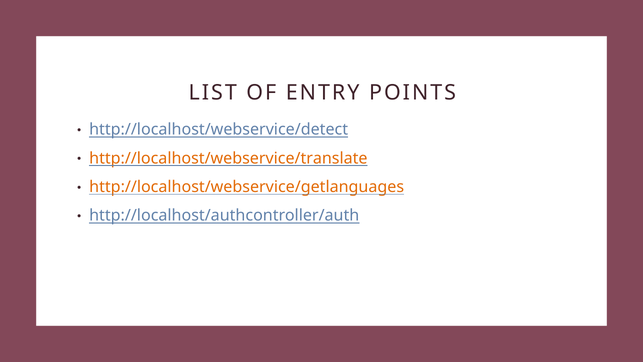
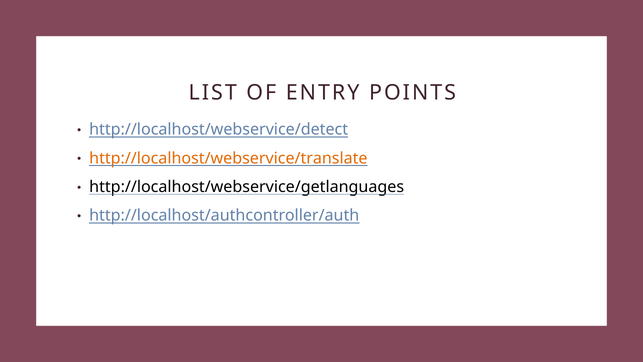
http://localhost/webservice/getlanguages colour: orange -> black (247, 187)
